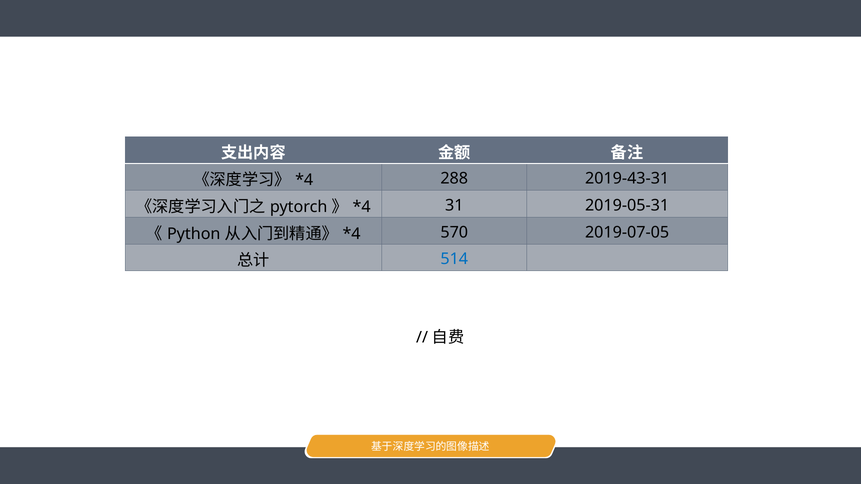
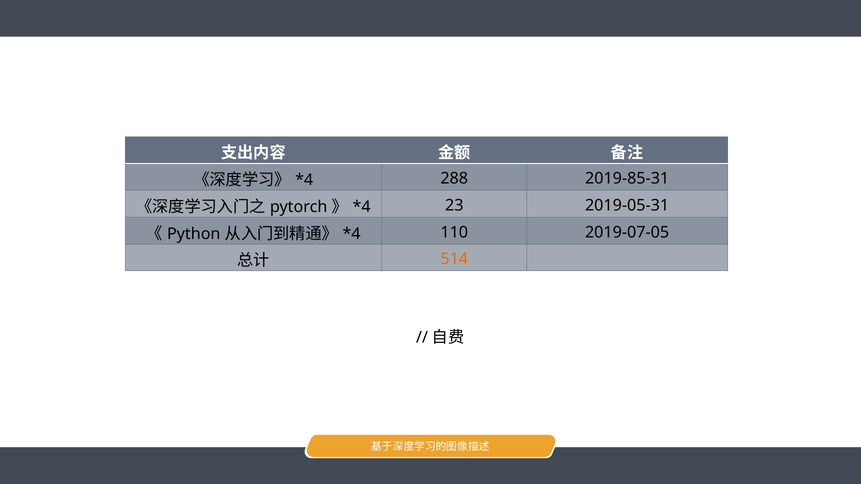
2019-43-31: 2019-43-31 -> 2019-85-31 (627, 179)
31: 31 -> 23 (454, 206)
570: 570 -> 110 (454, 232)
514 colour: blue -> orange (454, 259)
